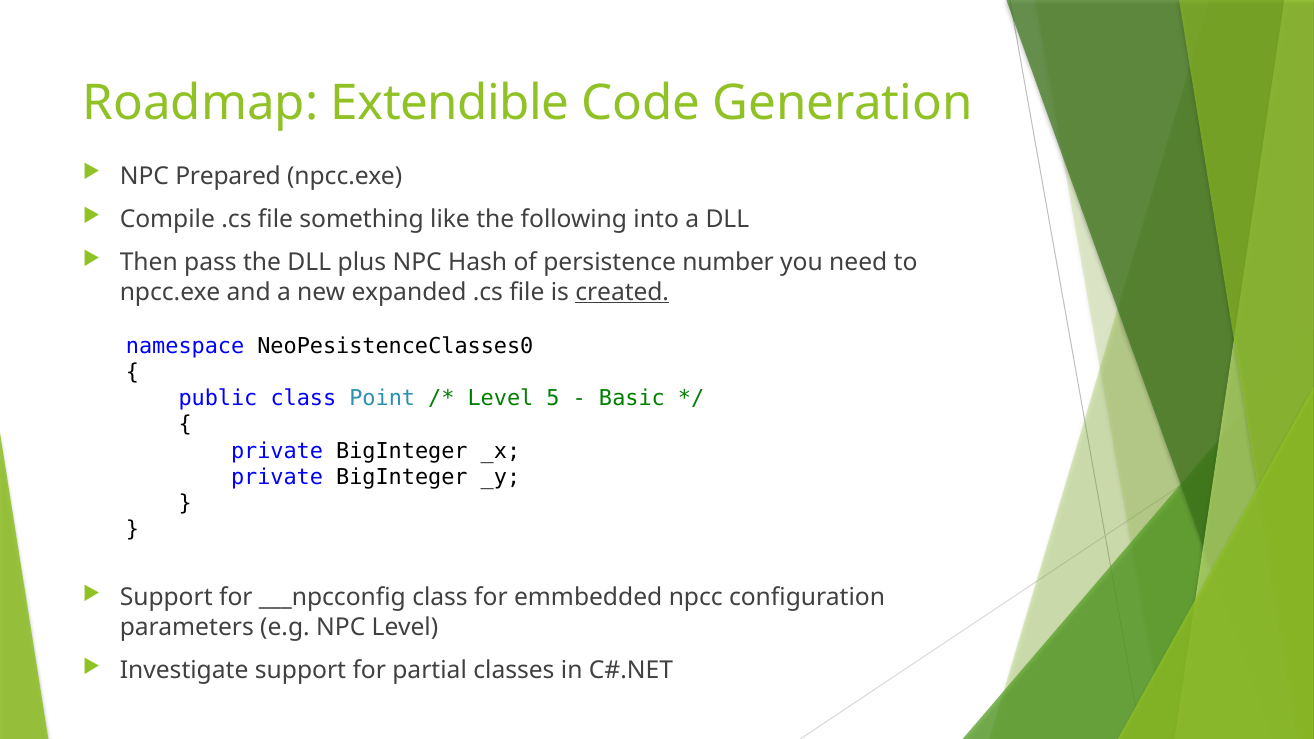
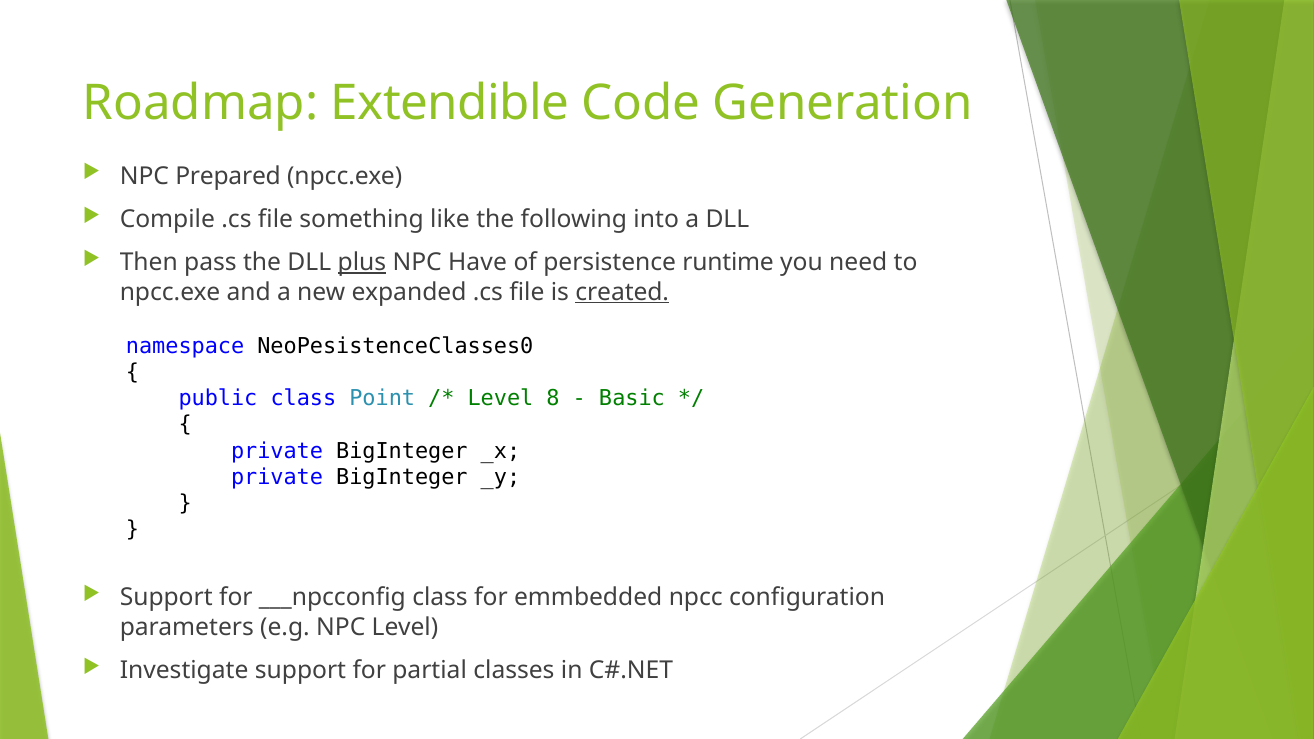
plus underline: none -> present (362, 263)
Hash: Hash -> Have (478, 263)
number: number -> runtime (728, 263)
5: 5 -> 8 (553, 398)
